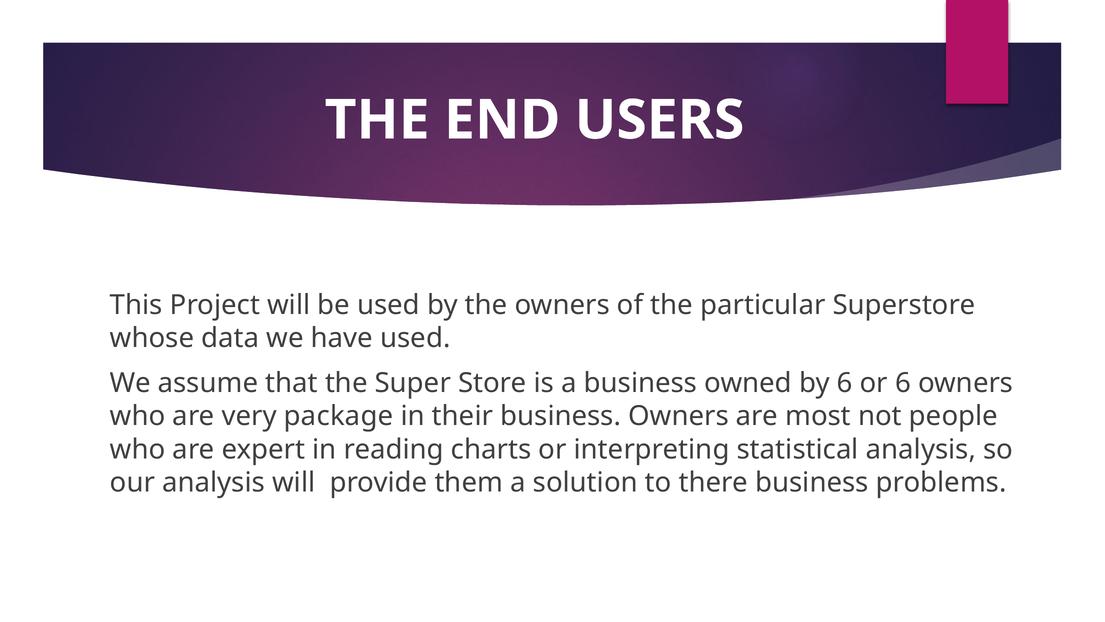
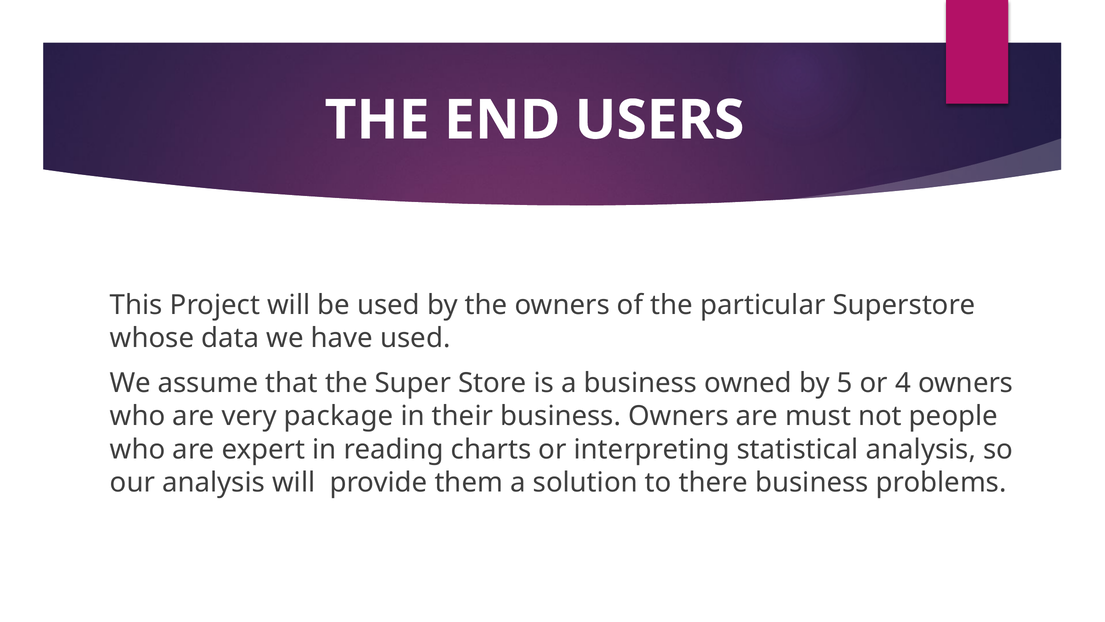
by 6: 6 -> 5 (845, 383)
or 6: 6 -> 4 (903, 383)
most: most -> must (818, 416)
